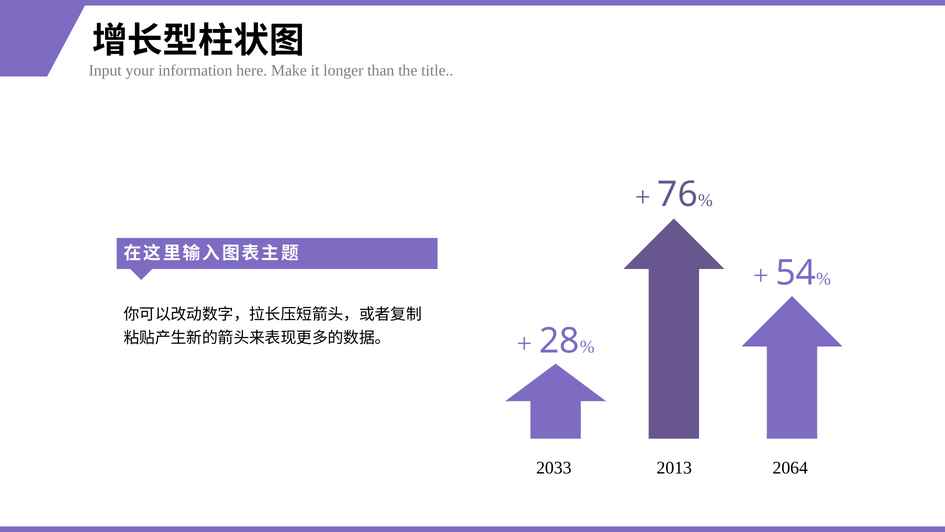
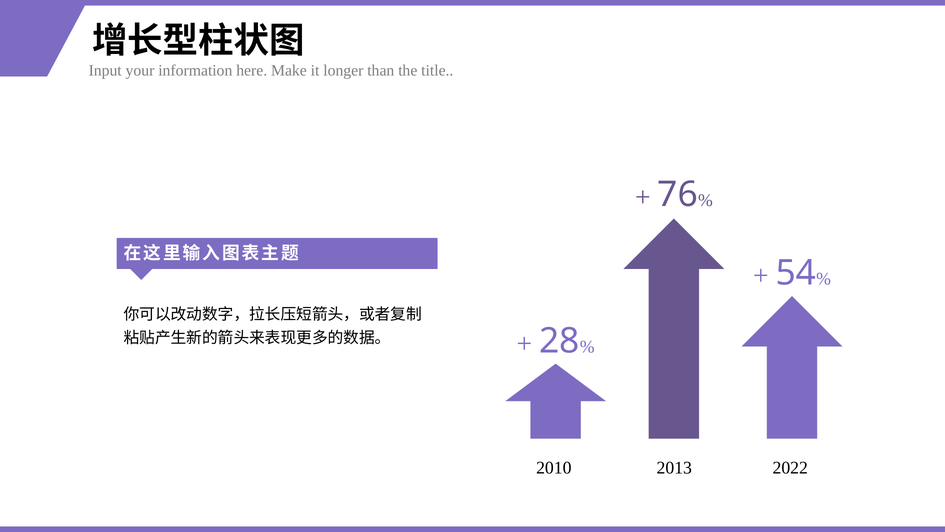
2033: 2033 -> 2010 (554, 467)
2064: 2064 -> 2022 (790, 467)
